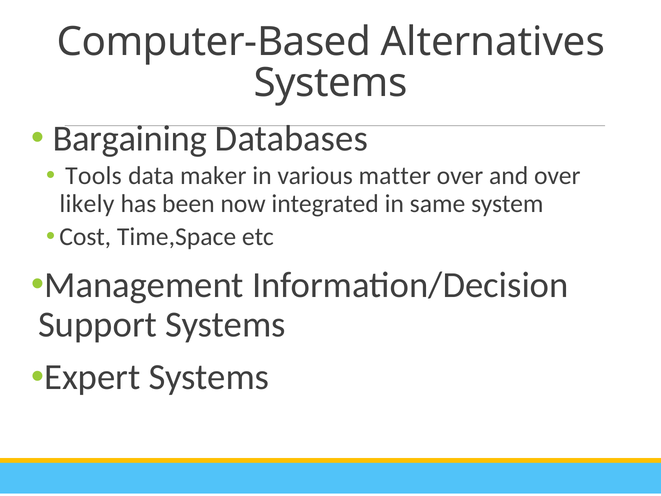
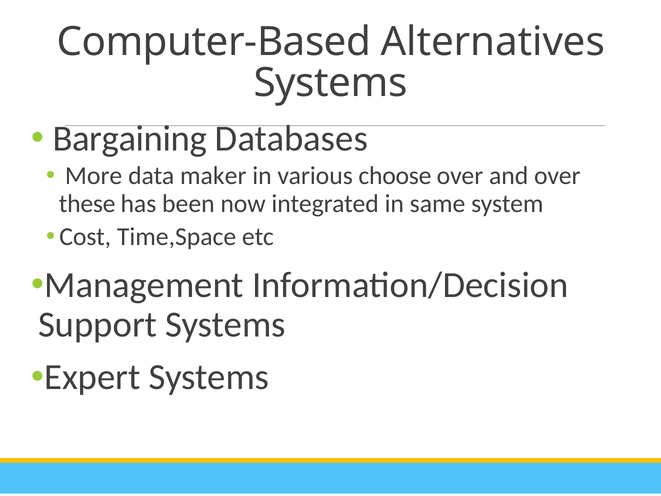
Tools: Tools -> More (94, 176)
matter: matter -> choose (395, 176)
likely: likely -> these (87, 203)
